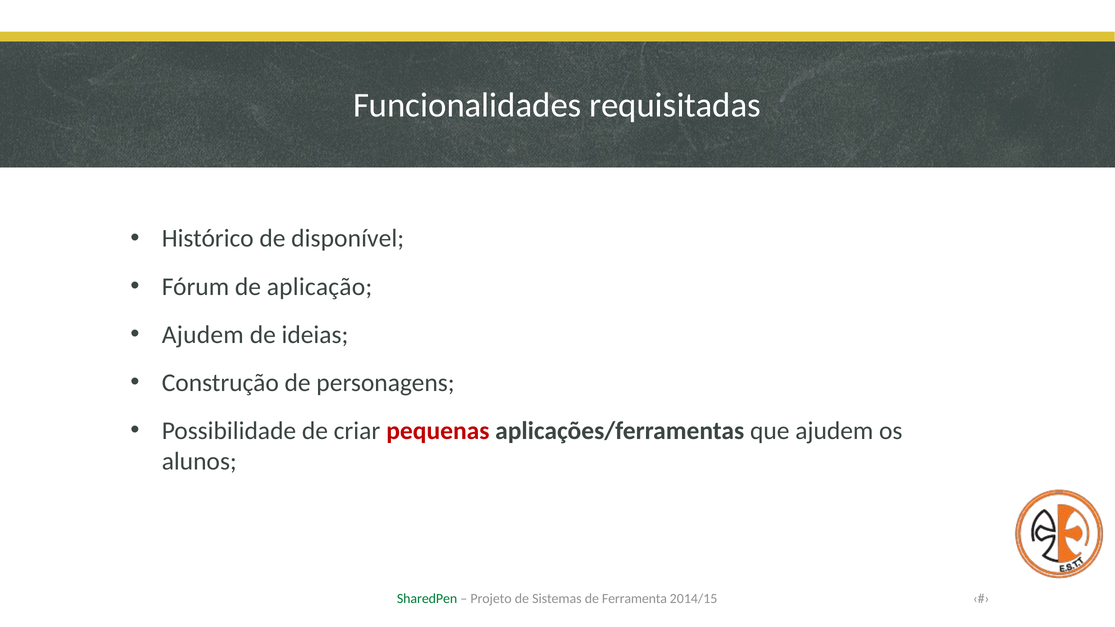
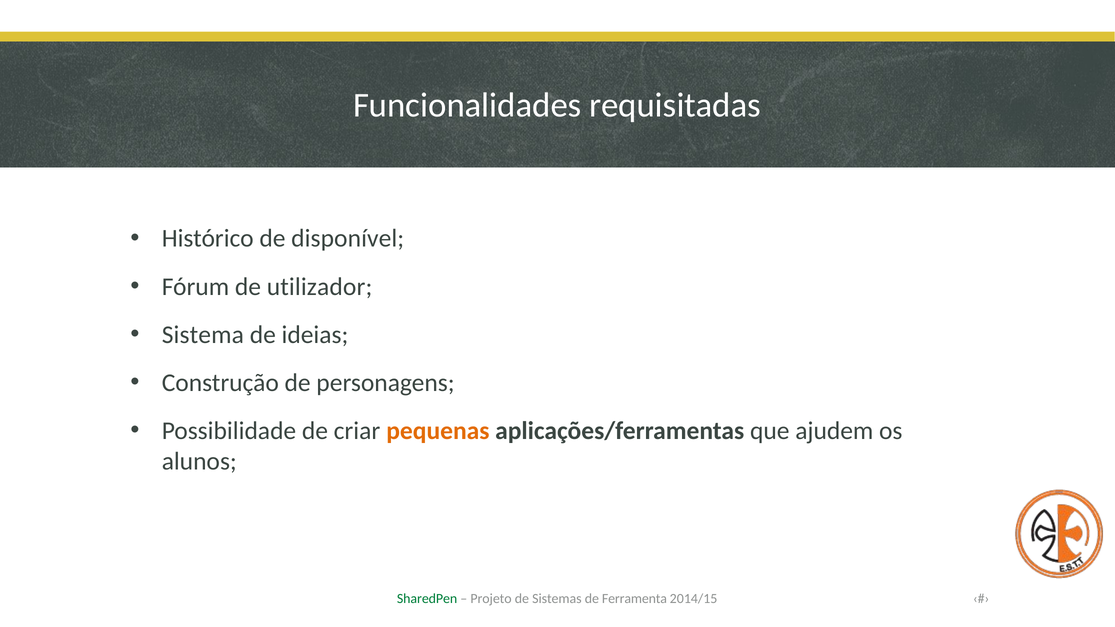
aplicação: aplicação -> utilizador (320, 287)
Ajudem: Ajudem -> Sistema (203, 335)
pequenas colour: red -> orange (438, 431)
